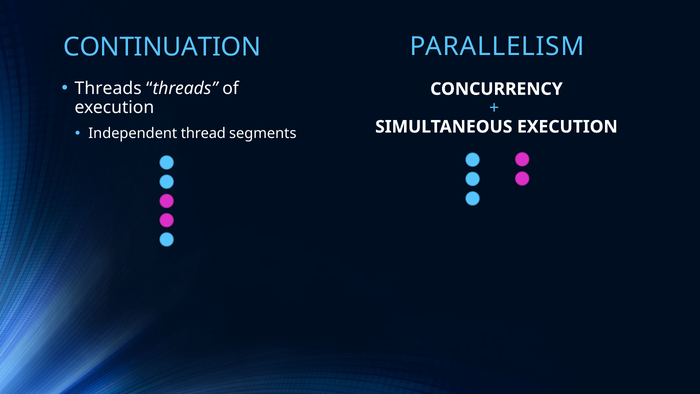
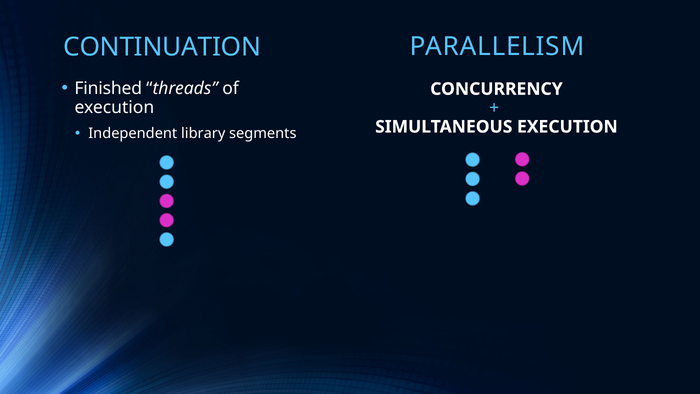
Threads: Threads -> Finished (108, 88)
thread: thread -> library (203, 133)
